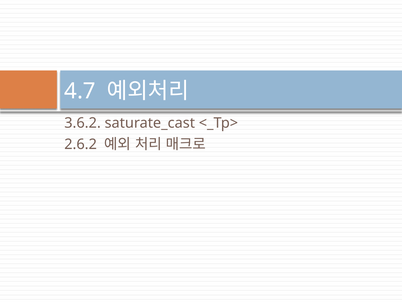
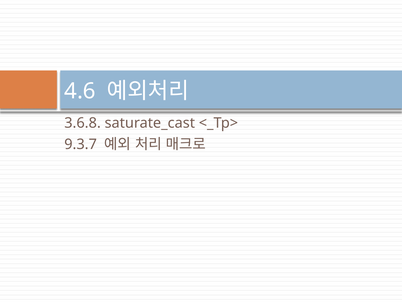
4.7: 4.7 -> 4.6 (80, 91)
3.6.2: 3.6.2 -> 3.6.8 (83, 123)
2.6.2: 2.6.2 -> 9.3.7 (81, 144)
